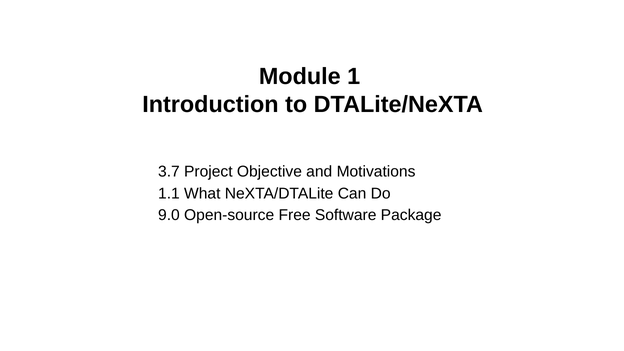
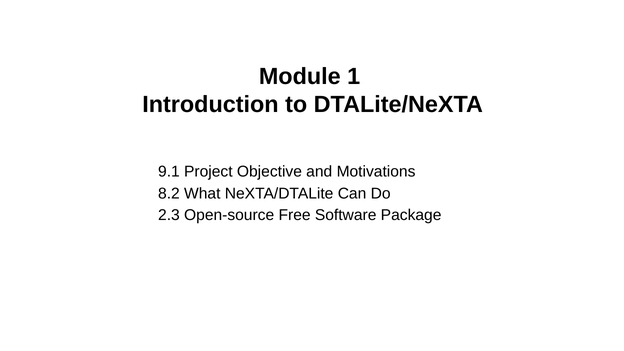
3.7: 3.7 -> 9.1 (169, 172)
1.1: 1.1 -> 8.2 (169, 193)
9.0: 9.0 -> 2.3 (169, 215)
